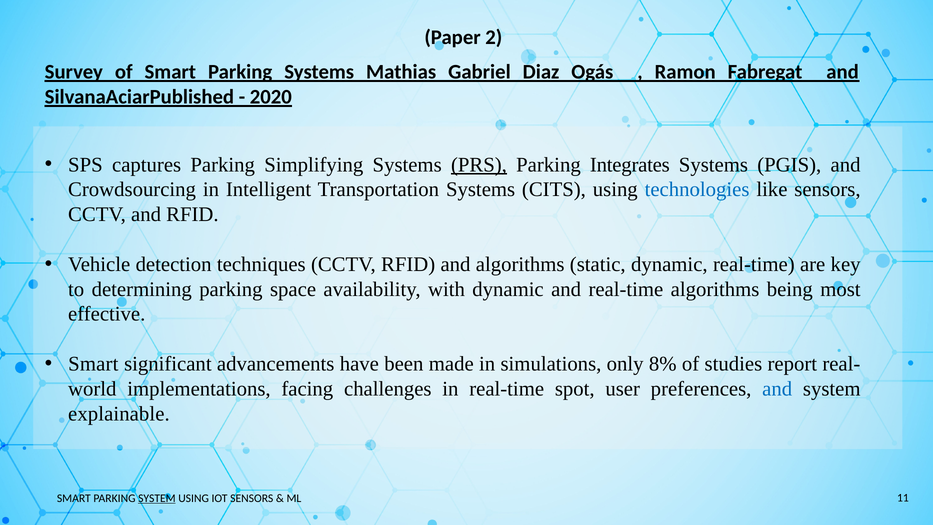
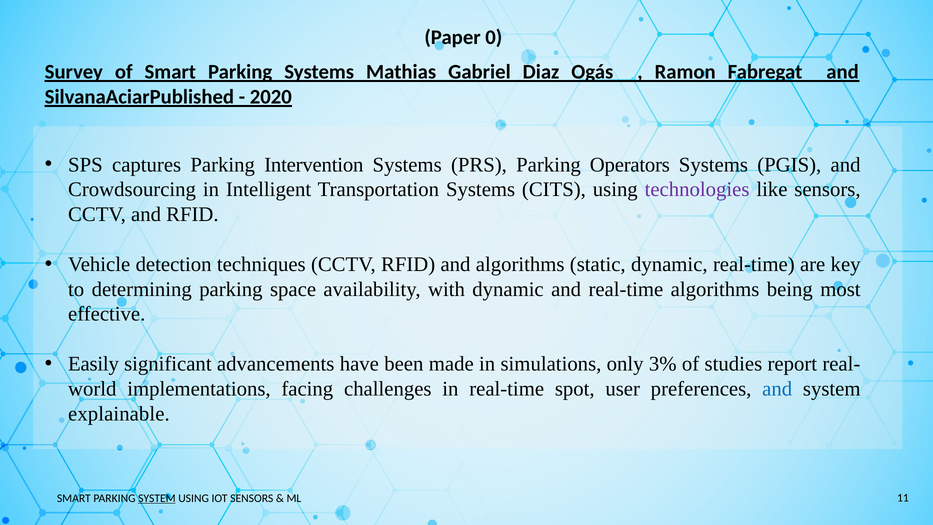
2: 2 -> 0 (494, 38)
Simplifying: Simplifying -> Intervention (314, 165)
PRS underline: present -> none (479, 165)
Integrates: Integrates -> Operators (630, 165)
technologies colour: blue -> purple (697, 190)
Smart: Smart -> Easily (94, 364)
8%: 8% -> 3% (663, 364)
